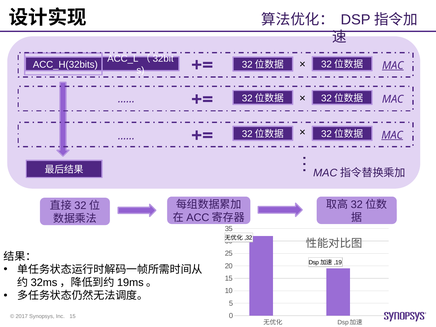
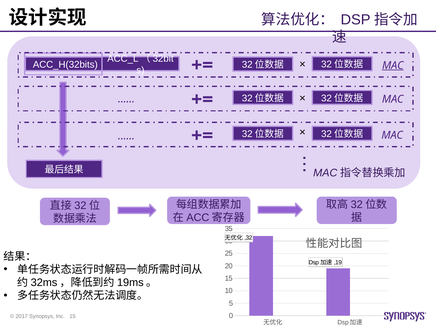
MAC underline: present -> none (392, 135)
